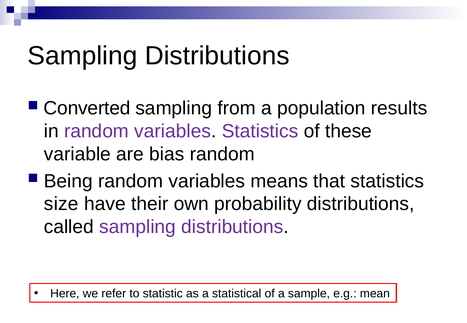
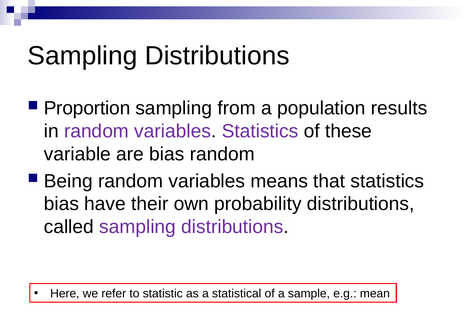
Converted: Converted -> Proportion (87, 108)
size: size -> bias (61, 204)
